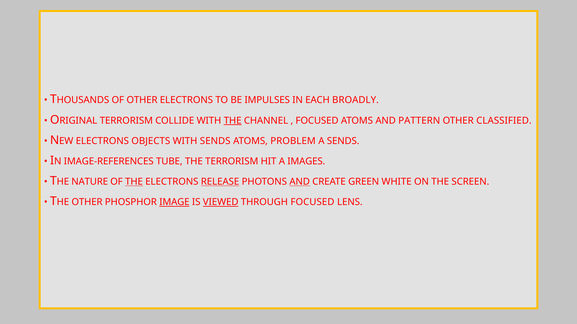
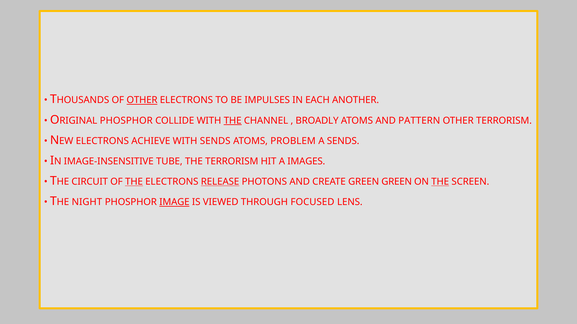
OTHER underline: none -> present (142, 100)
BROADLY: BROADLY -> ANOTHER (356, 100)
TERRORISM: TERRORISM -> PHOSPHOR (126, 121)
FOCUSED: FOCUSED -> BROADLY (317, 121)
OTHER CLASSIFIED: CLASSIFIED -> TERRORISM (504, 121)
OBJECTS: OBJECTS -> ACHIEVE (151, 141)
IMAGE-REFERENCES: IMAGE-REFERENCES -> IMAGE-INSENSITIVE (109, 162)
NATURE: NATURE -> CIRCUIT (90, 182)
AND underline: present -> none (300, 182)
GREEN WHITE: WHITE -> GREEN (397, 182)
THE underline: none -> present (440, 182)
OTHER: OTHER -> NIGHT (87, 203)
VIEWED underline: present -> none (221, 203)
